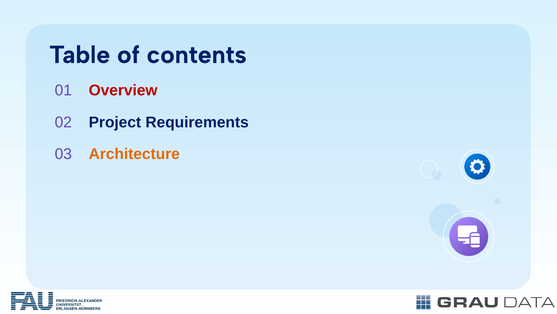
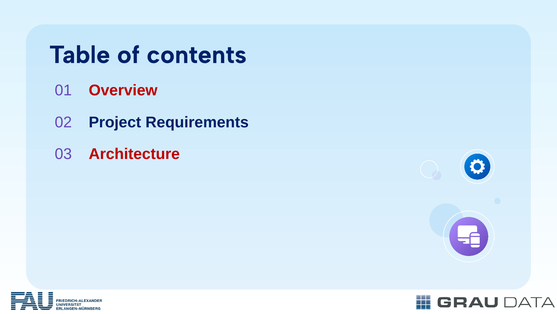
Architecture colour: orange -> red (134, 154)
